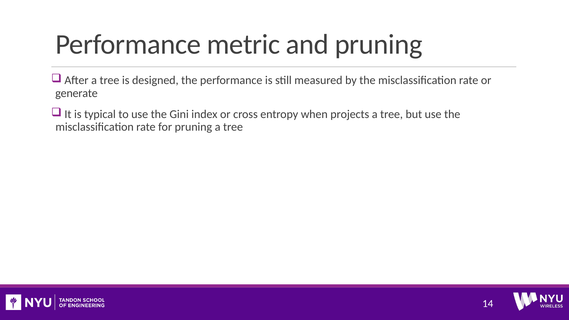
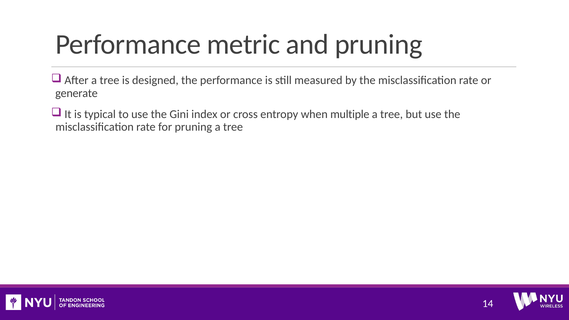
projects: projects -> multiple (350, 114)
